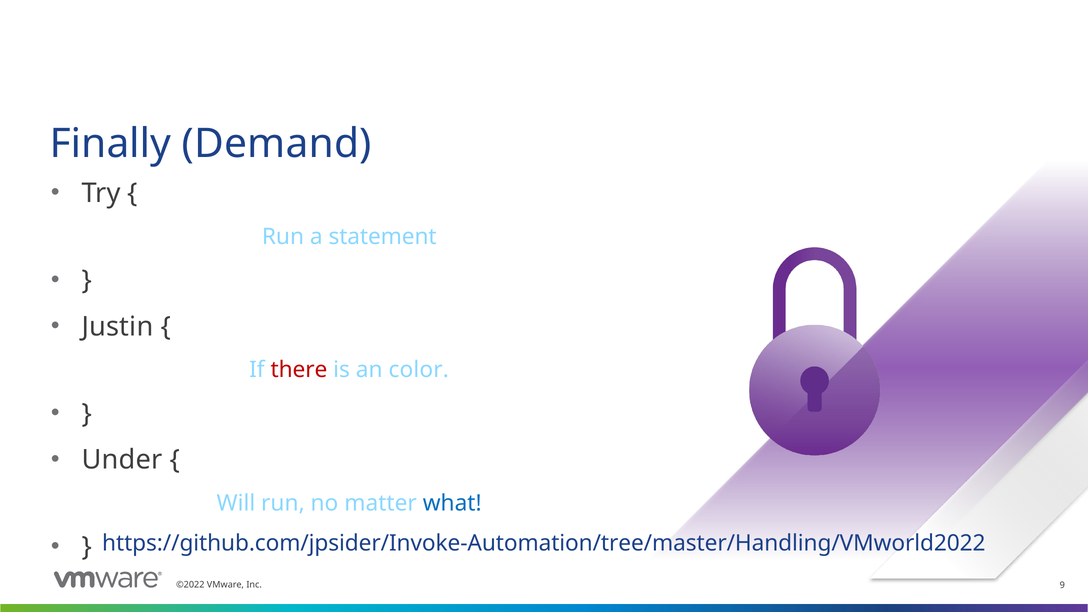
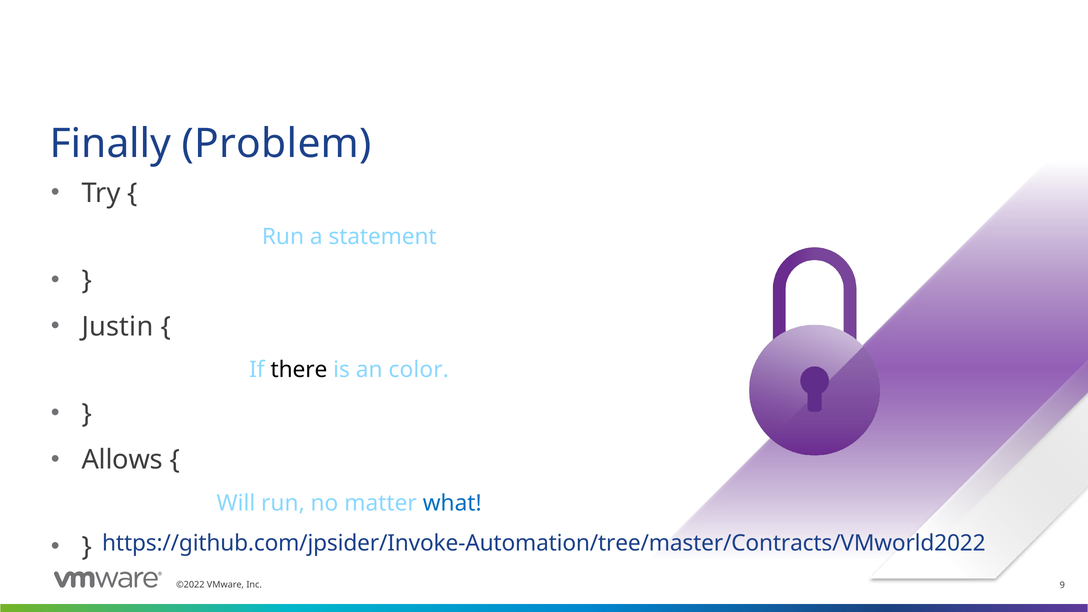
Demand: Demand -> Problem (277, 144)
there colour: red -> black (299, 370)
Under: Under -> Allows (122, 460)
https://github.com/jpsider/Invoke-Automation/tree/master/Handling/VMworld2022: https://github.com/jpsider/Invoke-Automation/tree/master/Handling/VMworld2022 -> https://github.com/jpsider/Invoke-Automation/tree/master/Contracts/VMworld2022 (544, 544)
